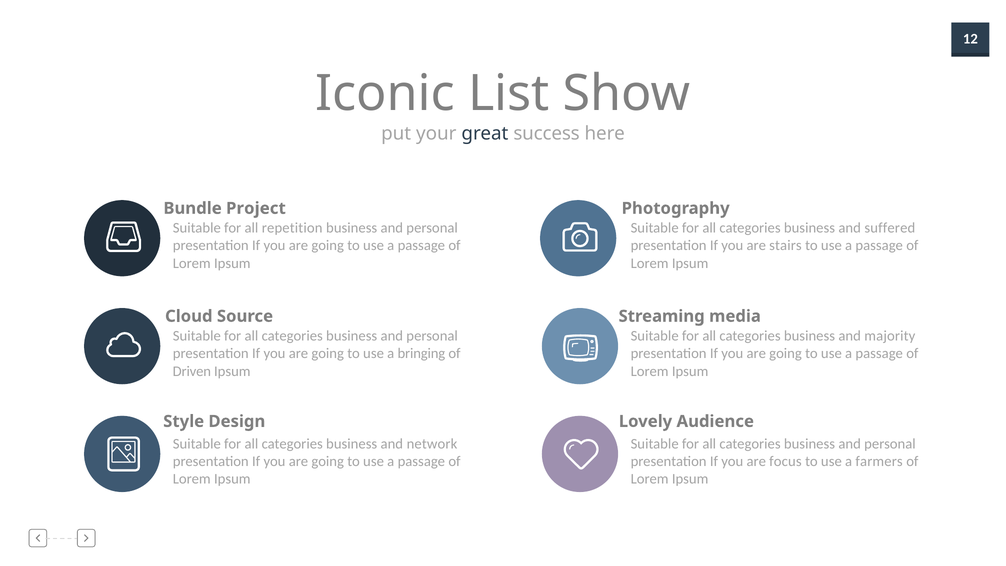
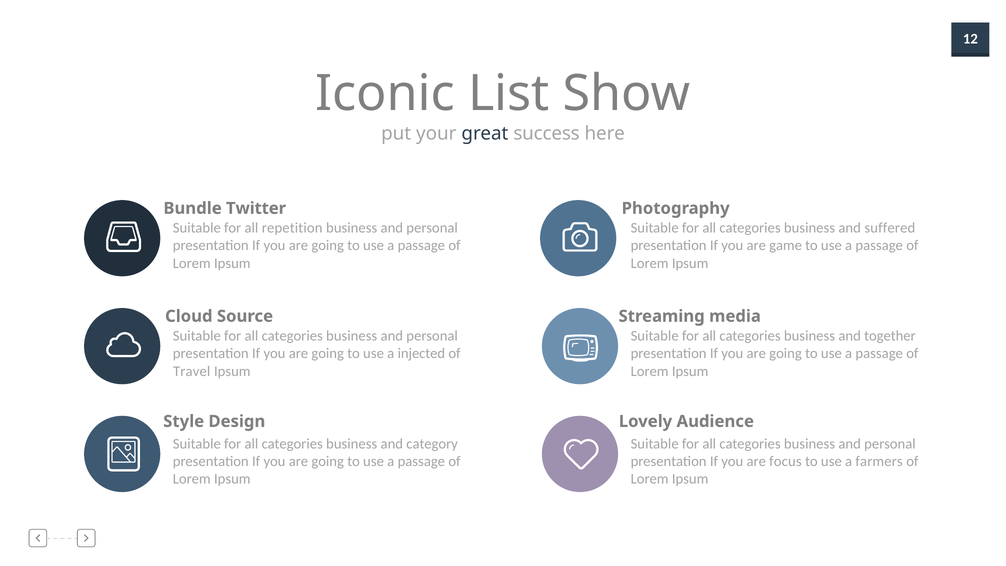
Project: Project -> Twitter (256, 208)
stairs: stairs -> game (786, 246)
majority: majority -> together (890, 336)
bringing: bringing -> injected (421, 353)
Driven: Driven -> Travel (192, 371)
network: network -> category (432, 444)
